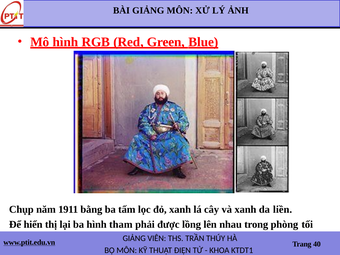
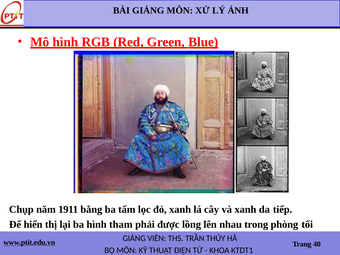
liền: liền -> tiếp (283, 209)
